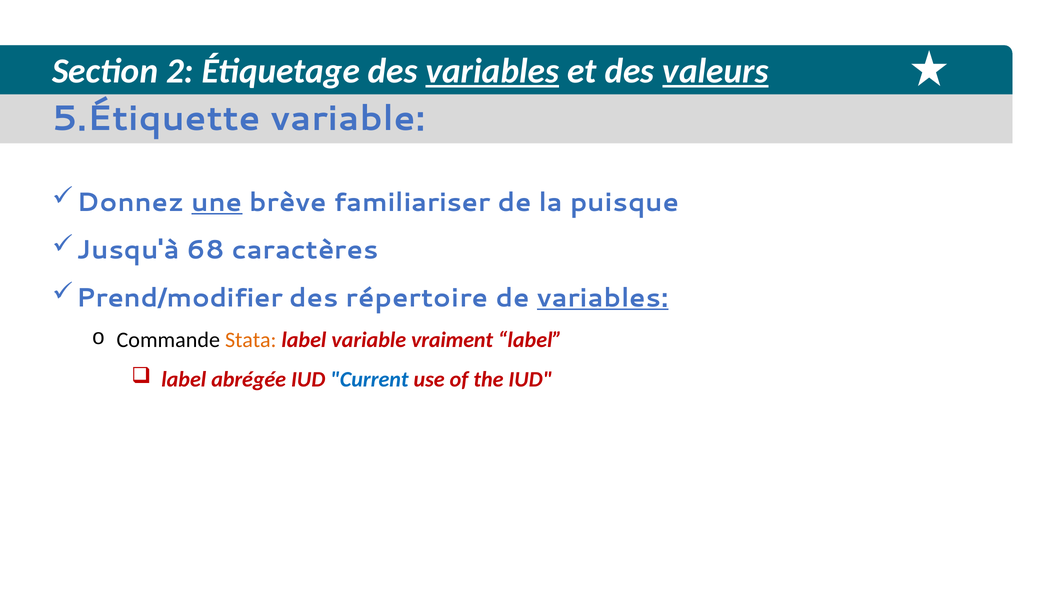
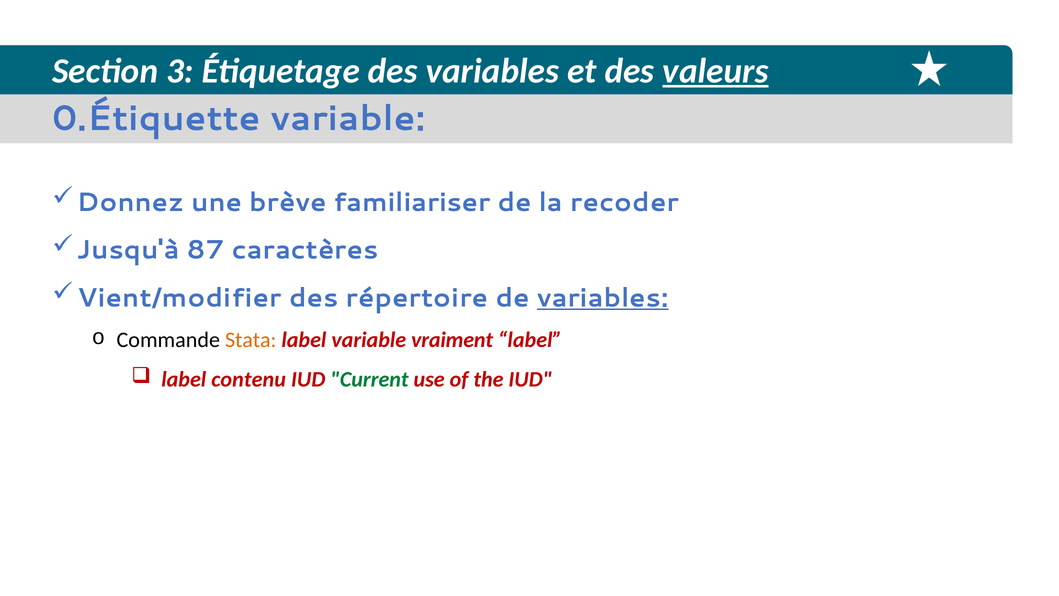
2: 2 -> 3 (180, 71)
variables underline: present -> none (492, 71)
5.Étiquette: 5.Étiquette -> 0.Étiquette (156, 118)
une underline: present -> none (217, 202)
puisque: puisque -> recoder (624, 202)
68: 68 -> 87 (206, 250)
Prend/modifier: Prend/modifier -> Vient/modifier (179, 298)
abrégée: abrégée -> contenu (249, 379)
Current colour: blue -> green (369, 379)
